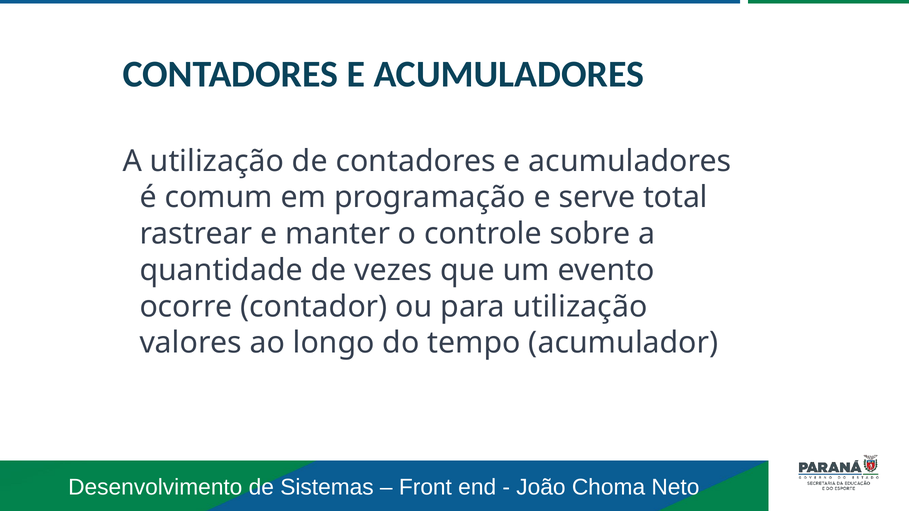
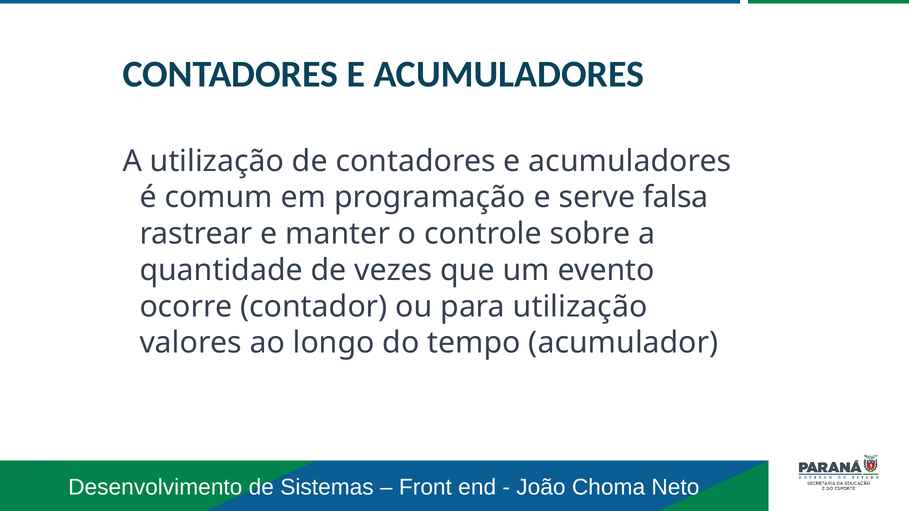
total: total -> falsa (676, 198)
